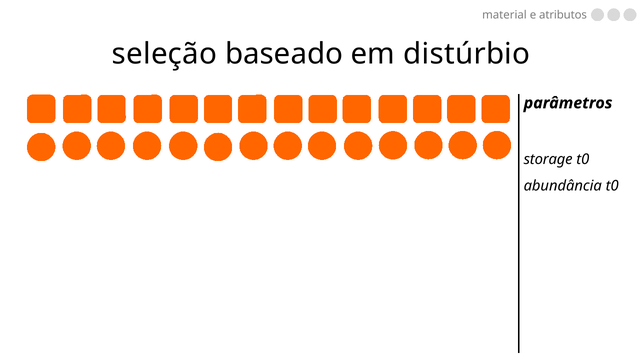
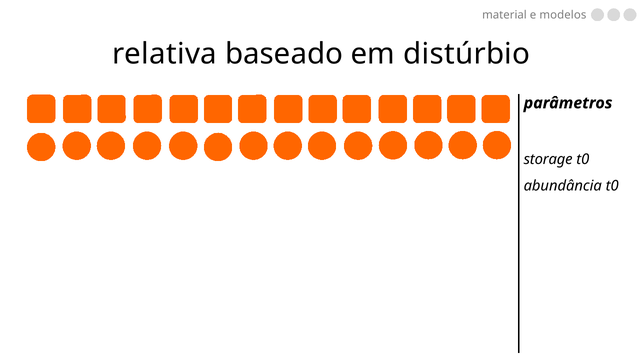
atributos: atributos -> modelos (563, 15)
seleção: seleção -> relativa (164, 54)
